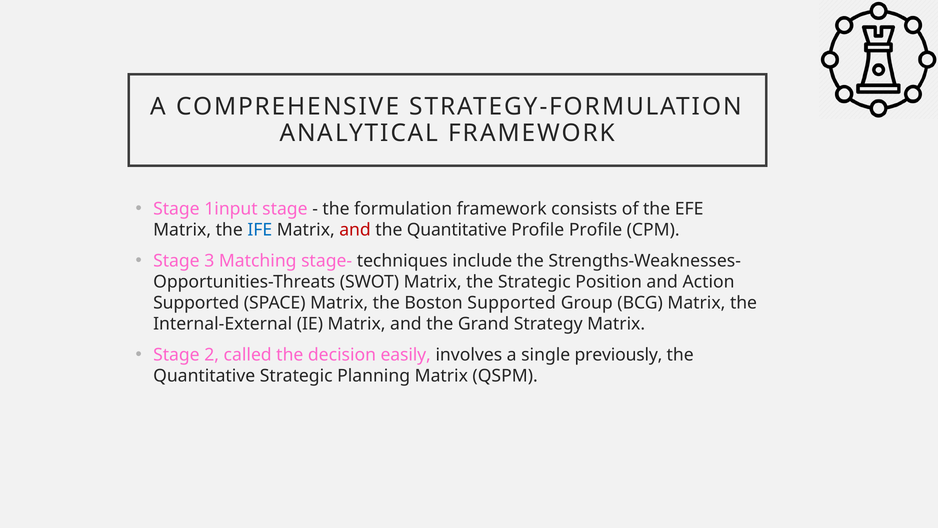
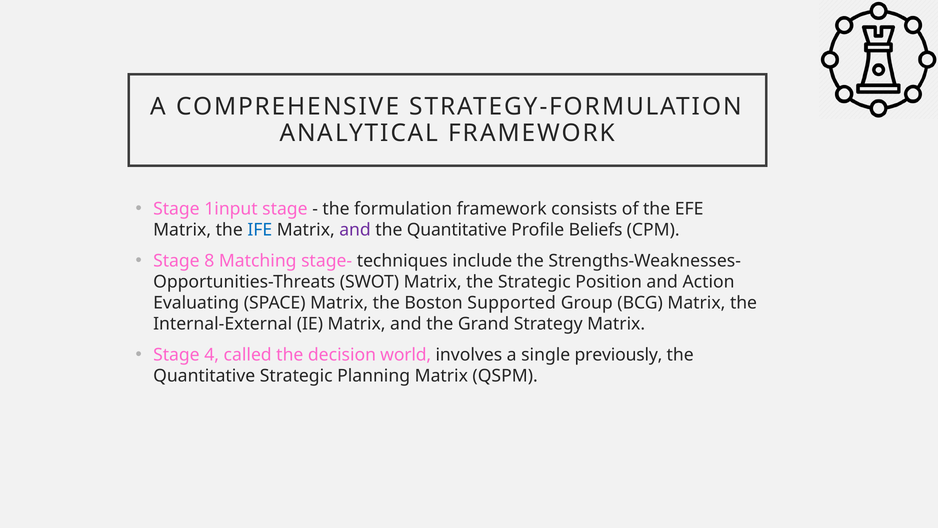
and colour: red -> purple (355, 230)
Profile Profile: Profile -> Beliefs (596, 230)
3: 3 -> 8 (209, 261)
Supported: Supported -> Evaluating (196, 303)
2: 2 -> 4 (212, 355)
easily: easily -> world (406, 355)
